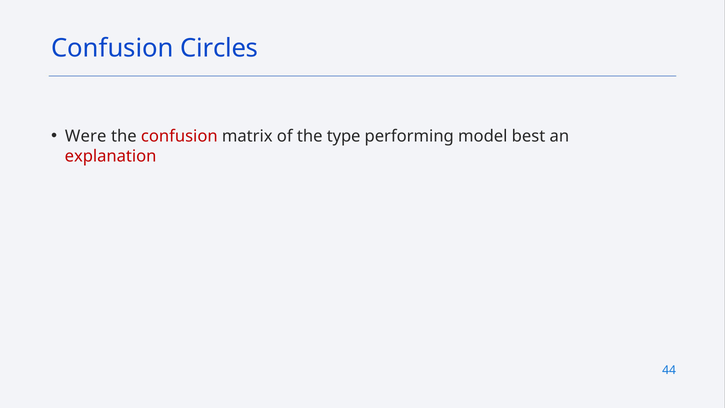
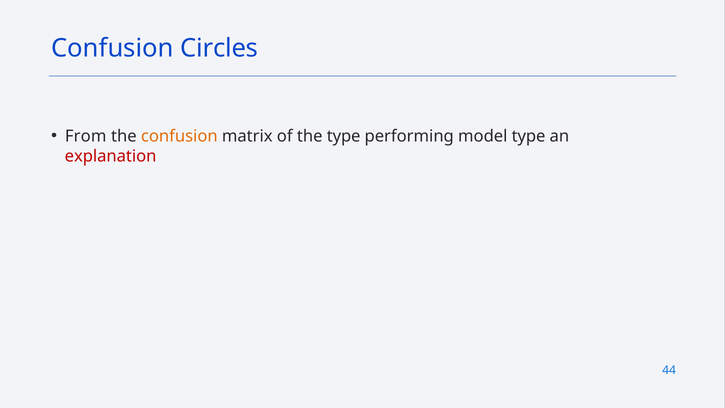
Were: Were -> From (86, 136)
confusion colour: red -> orange (179, 136)
model best: best -> type (529, 136)
